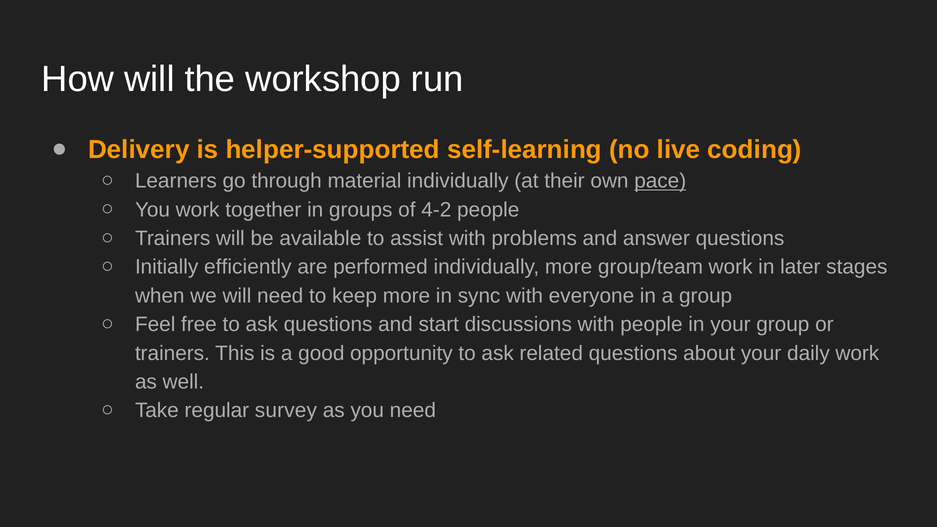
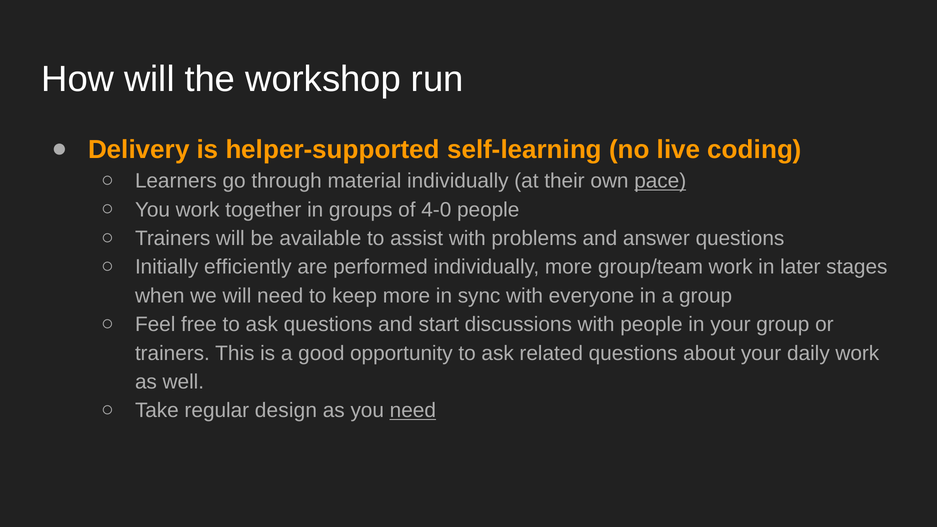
4-2: 4-2 -> 4-0 (436, 210)
survey: survey -> design (286, 411)
need underline: none -> present (413, 411)
